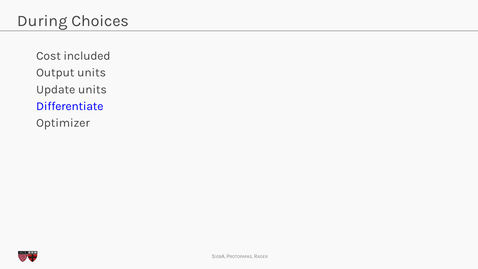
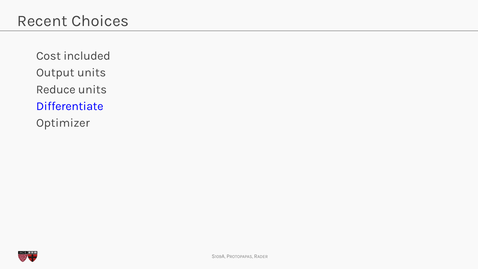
During: During -> Recent (42, 21)
Update: Update -> Reduce (56, 89)
